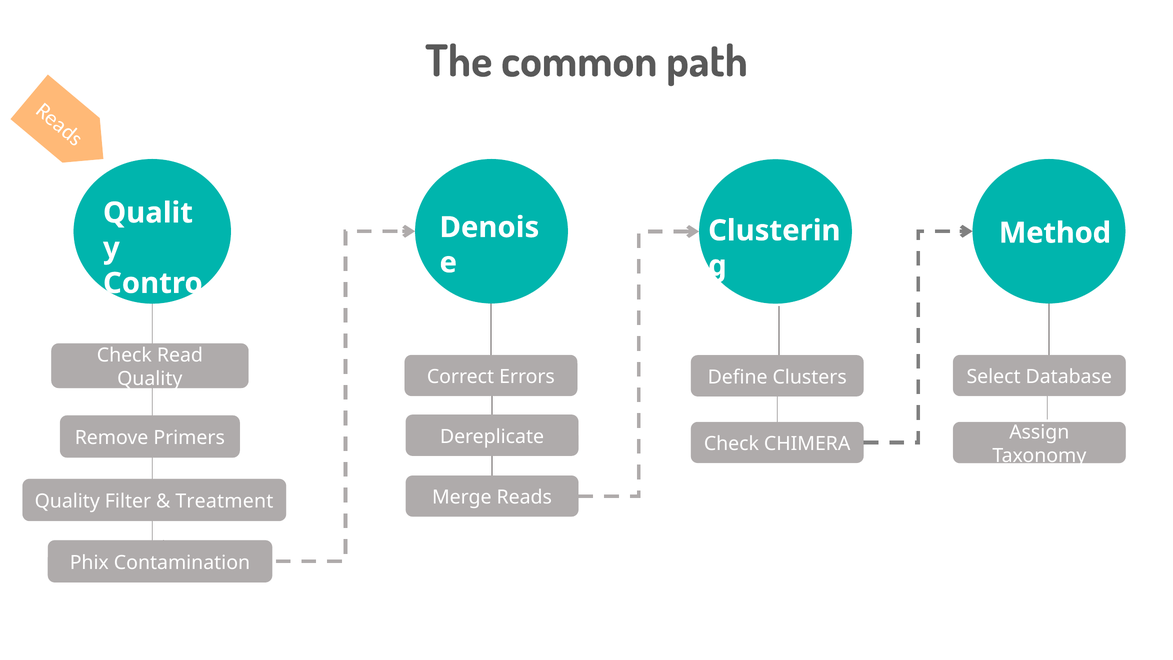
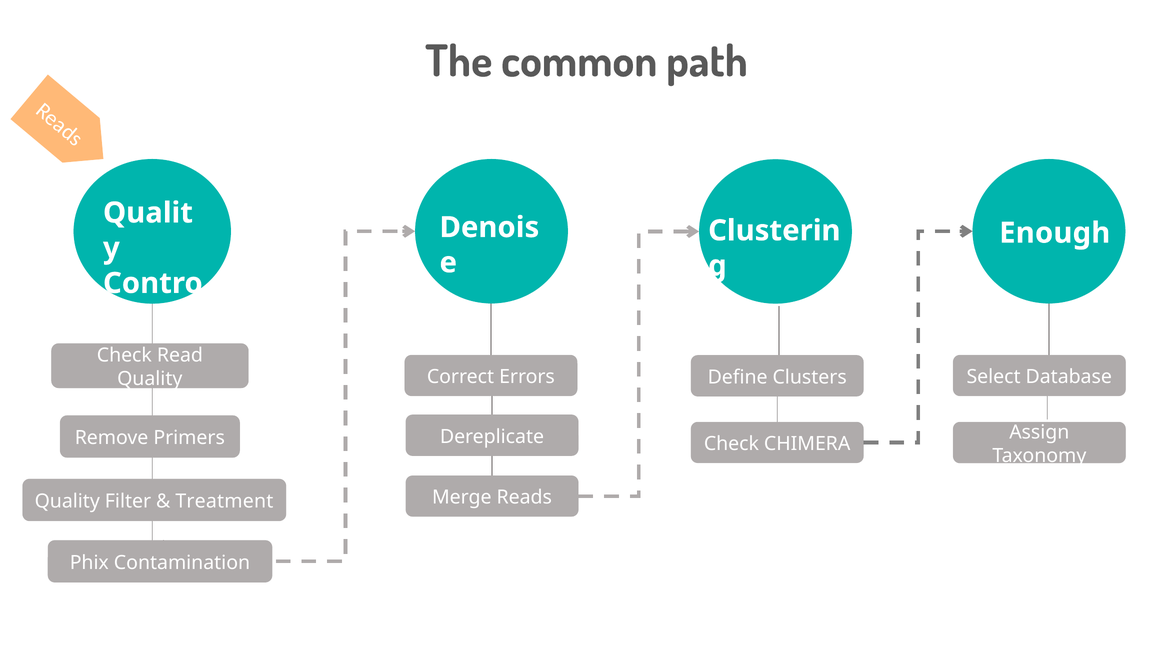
Method: Method -> Enough (1055, 233)
